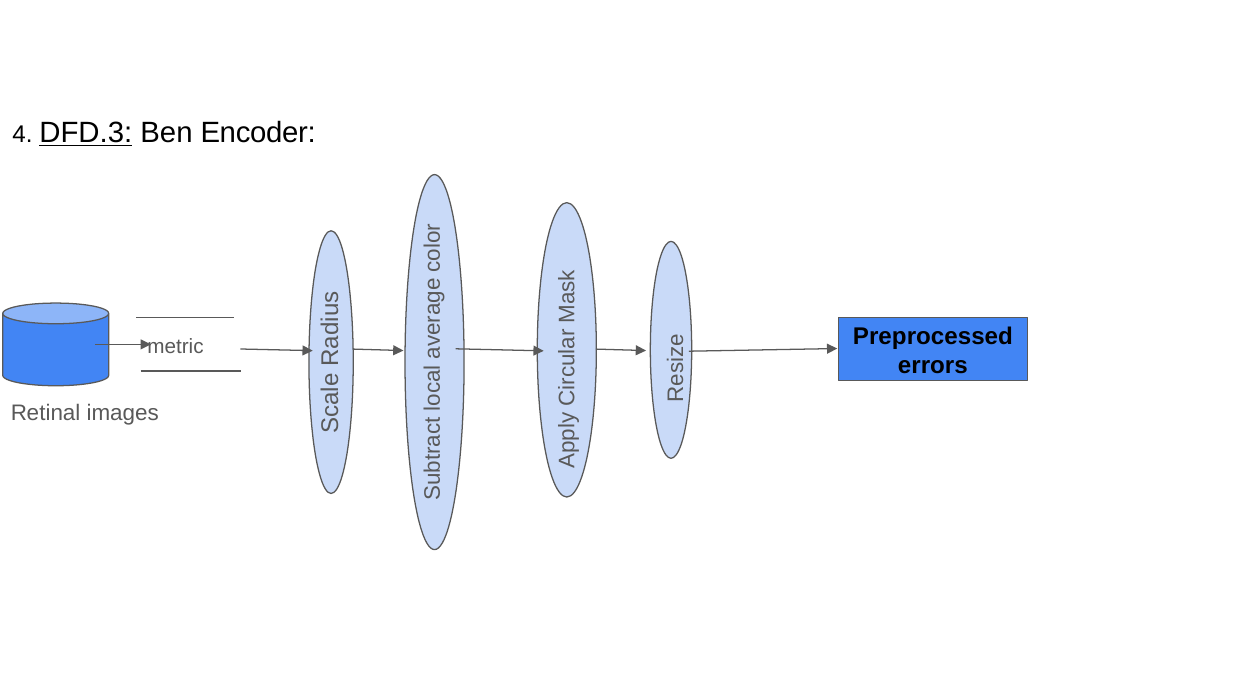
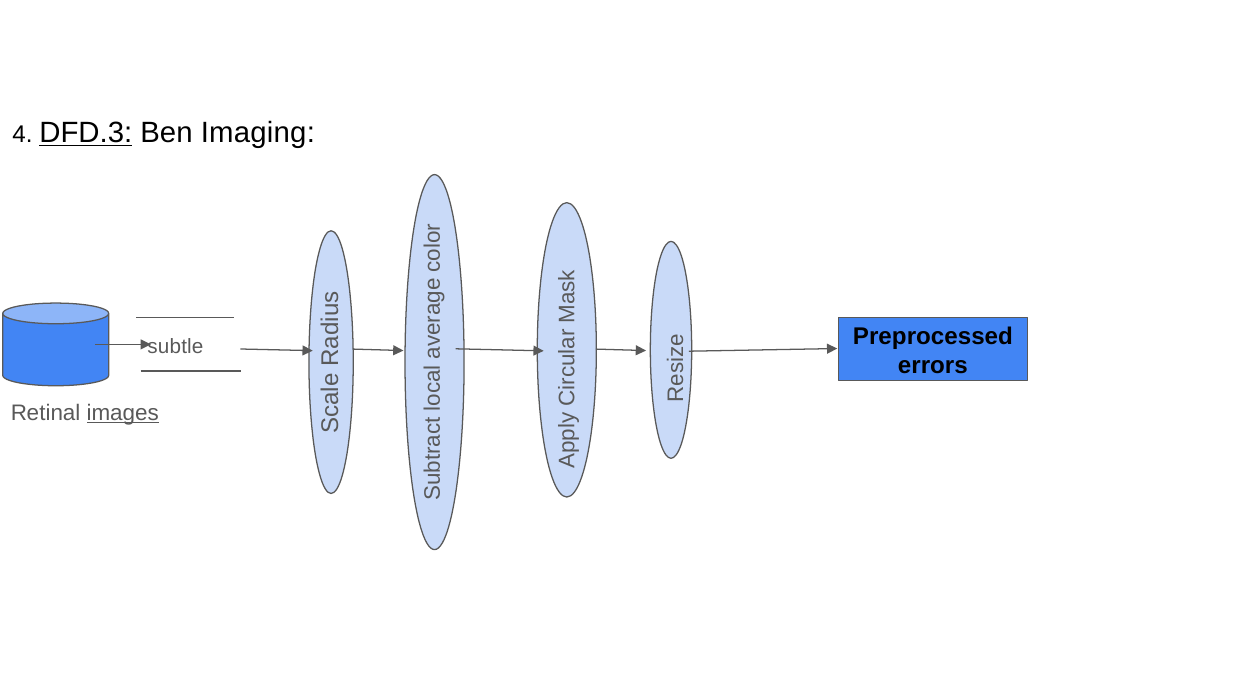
Encoder: Encoder -> Imaging (258, 133)
metric: metric -> subtle (175, 347)
images underline: none -> present (123, 414)
